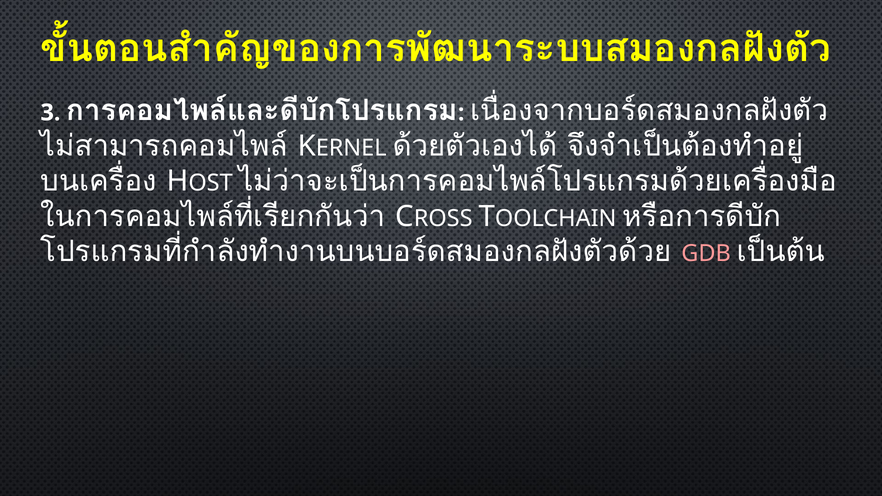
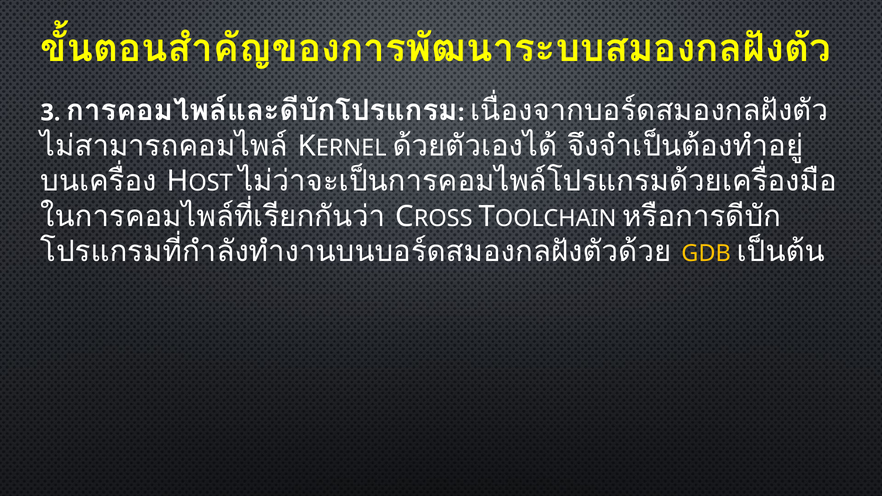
GDB colour: pink -> yellow (706, 254)
